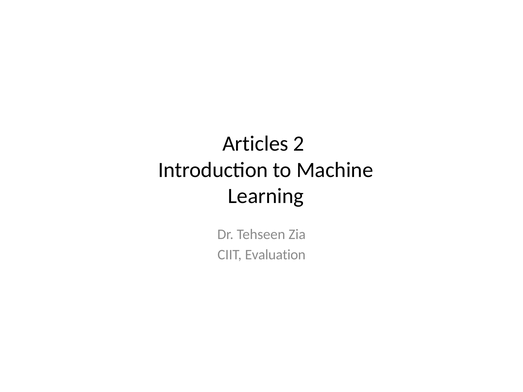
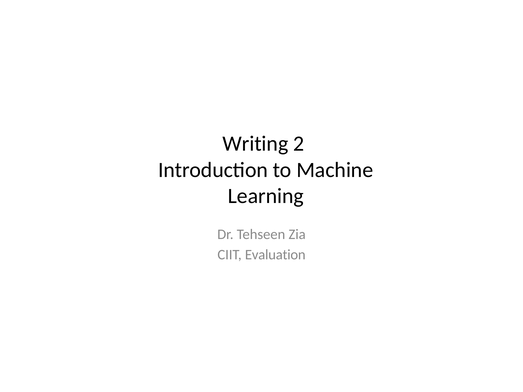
Articles: Articles -> Writing (255, 144)
